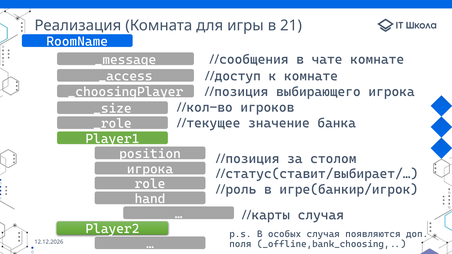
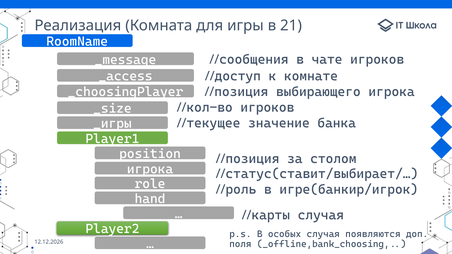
чате комнате: комнате -> игроков (377, 60)
_role: _role -> _игры (112, 124)
